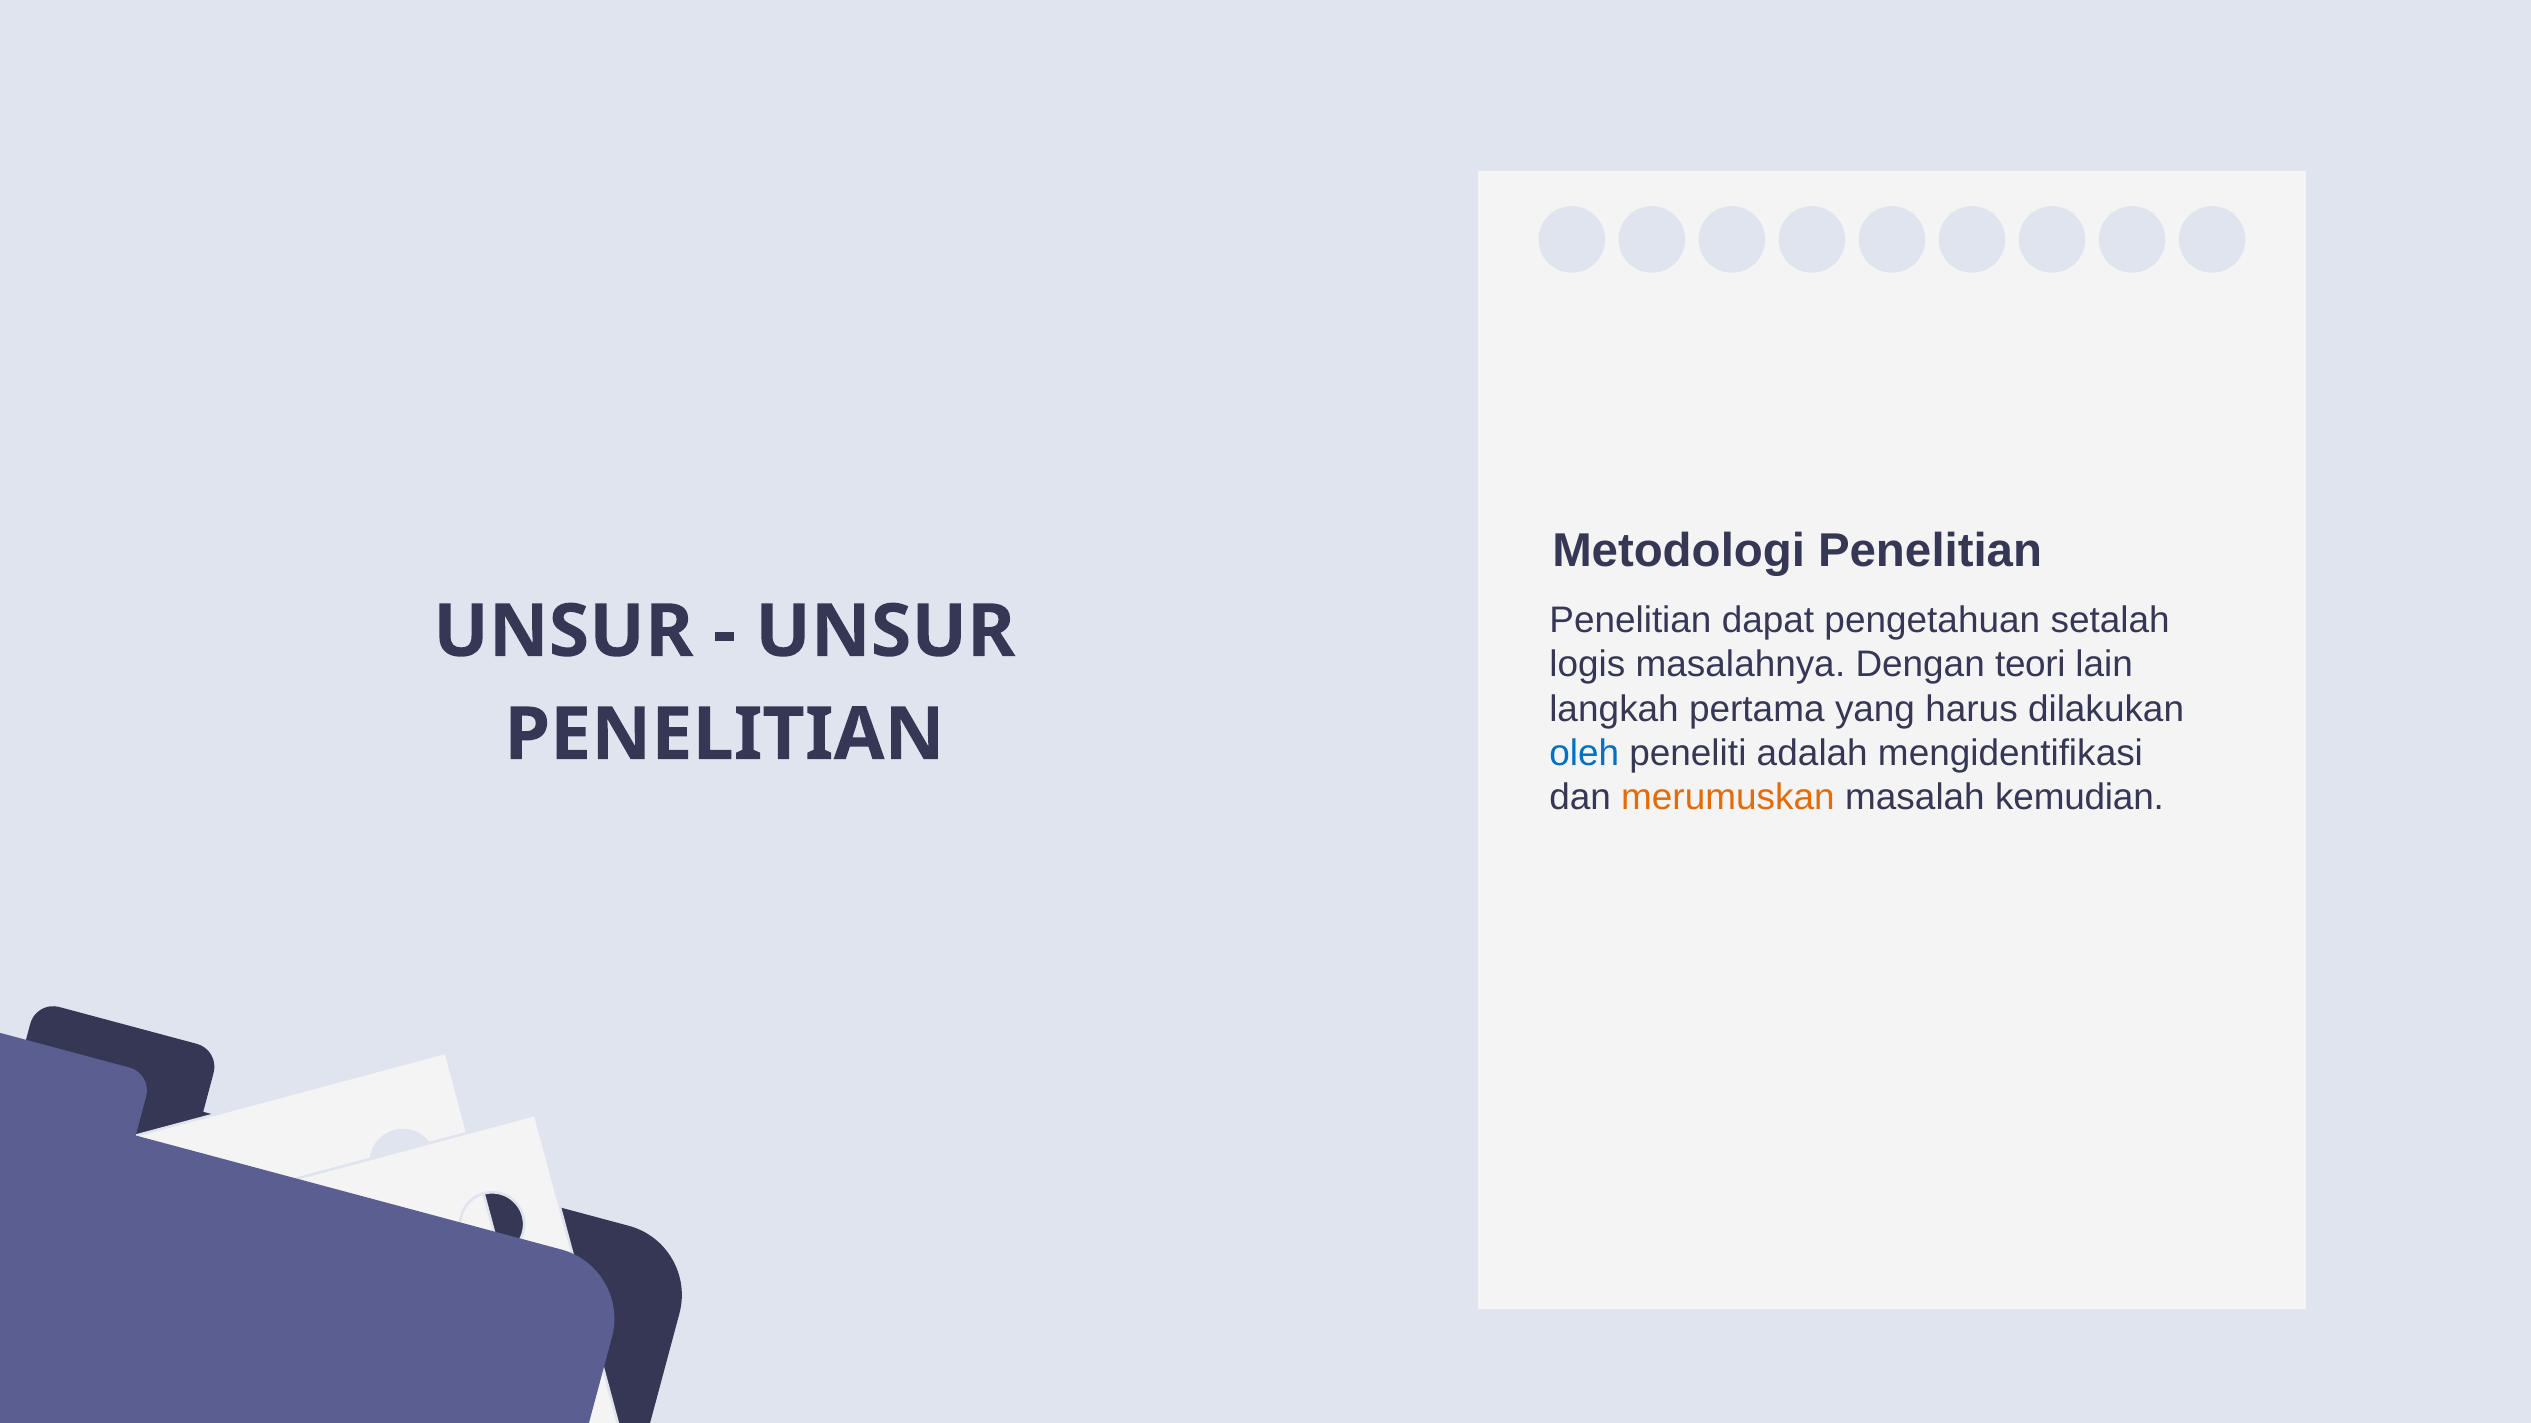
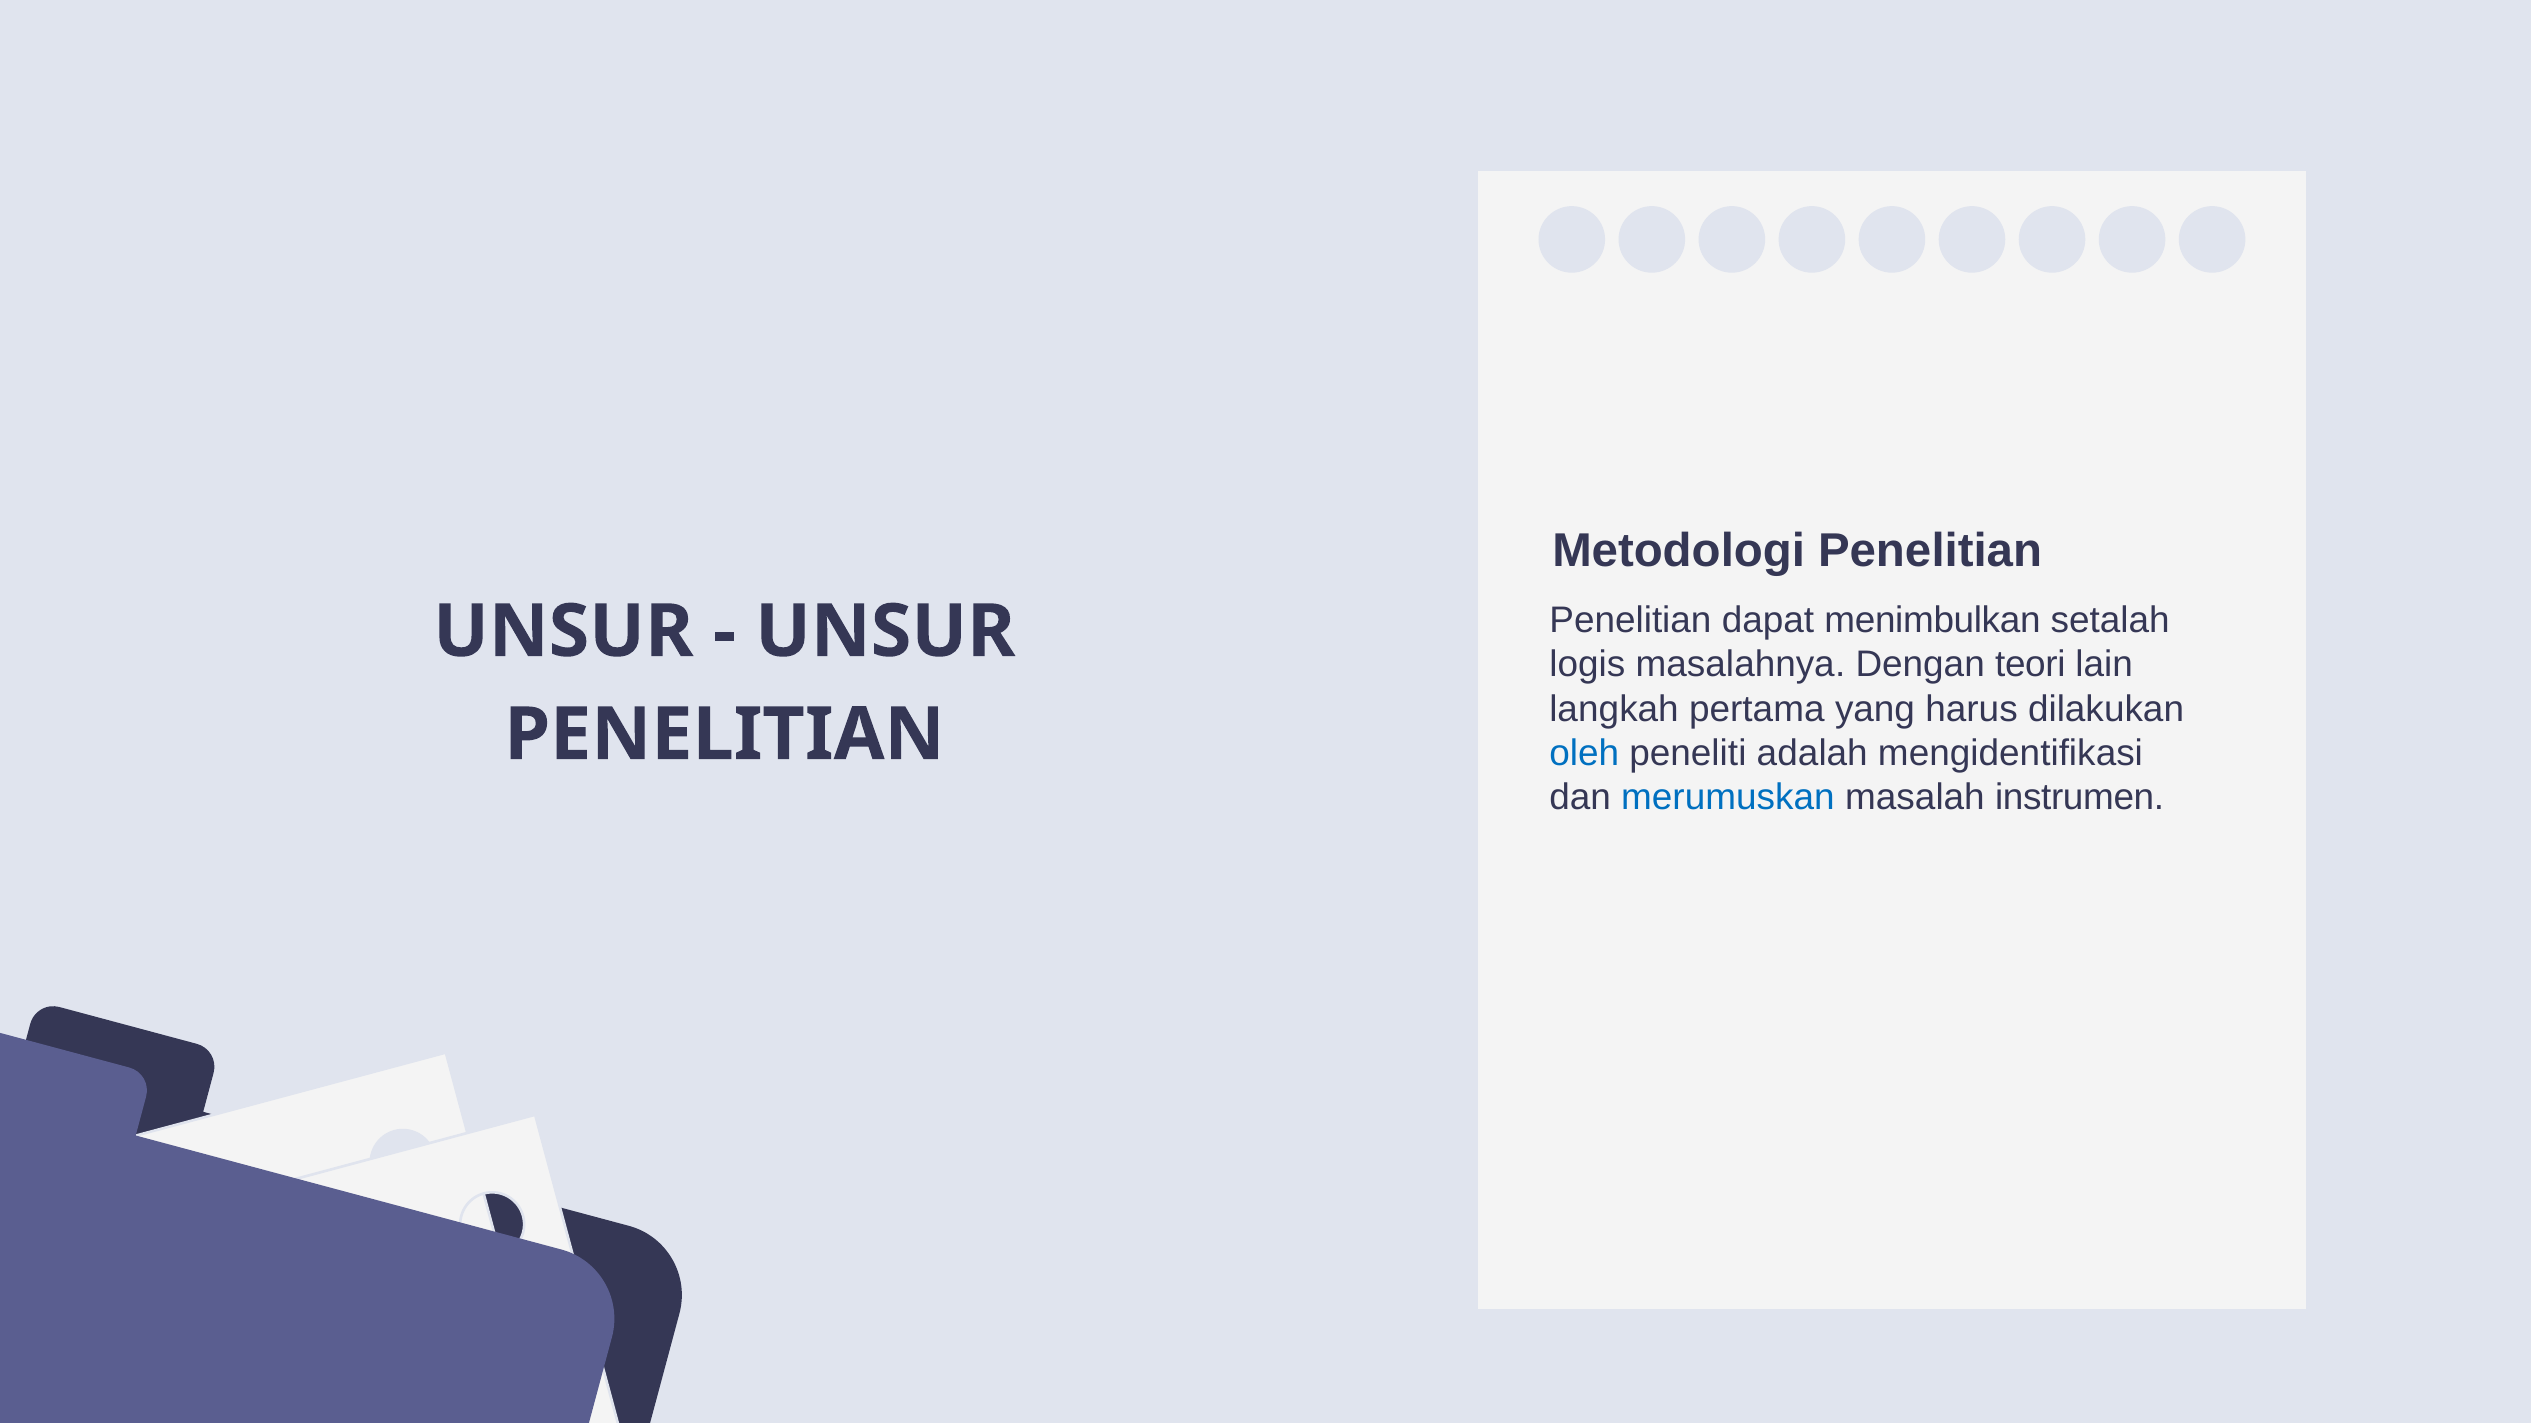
pengetahuan: pengetahuan -> menimbulkan (1933, 621)
merumuskan colour: orange -> blue (1728, 798)
kemudian: kemudian -> instrumen (2080, 798)
